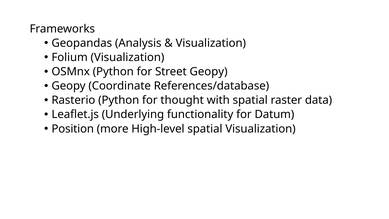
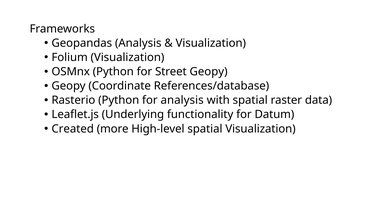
for thought: thought -> analysis (182, 100)
Position: Position -> Created (73, 129)
